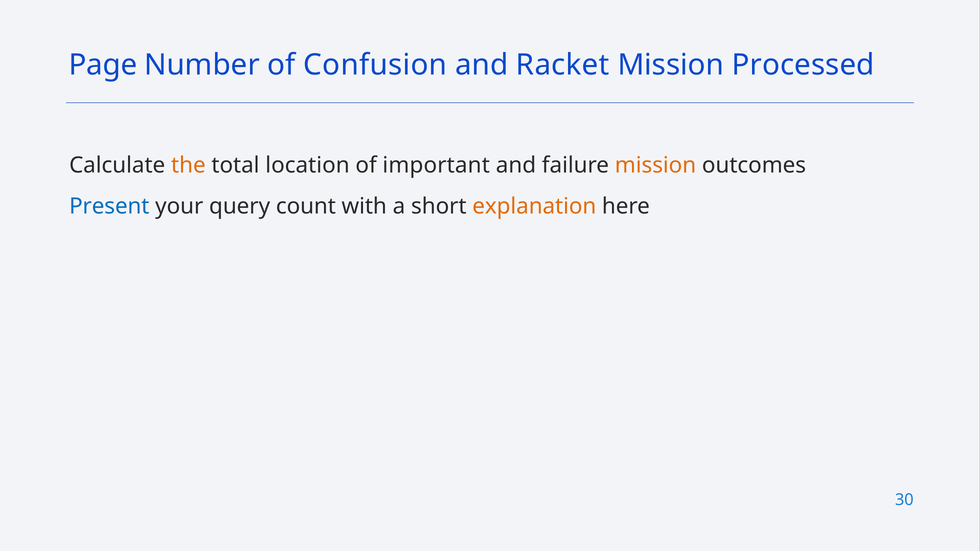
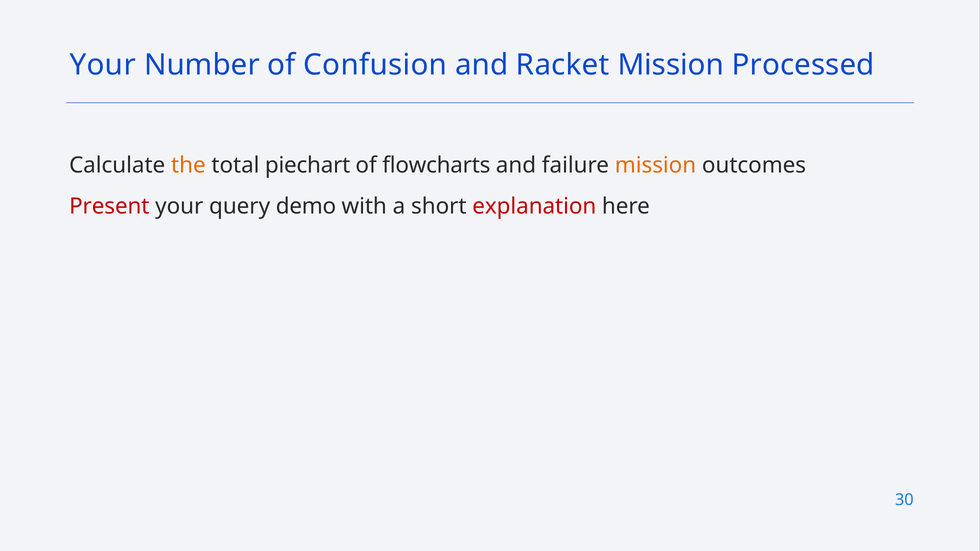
Page: Page -> Your (103, 65)
location: location -> piechart (308, 165)
important: important -> flowcharts (436, 165)
Present colour: blue -> red (109, 207)
count: count -> demo (306, 207)
explanation colour: orange -> red (534, 207)
